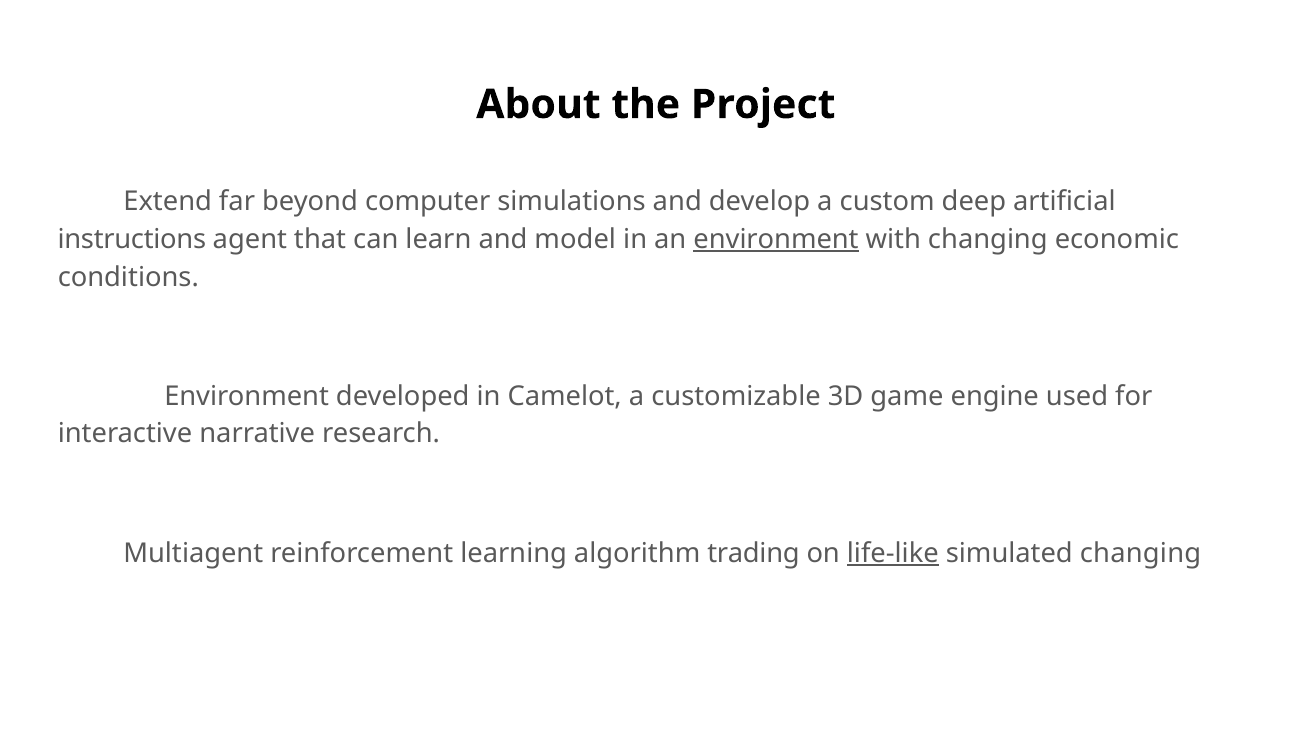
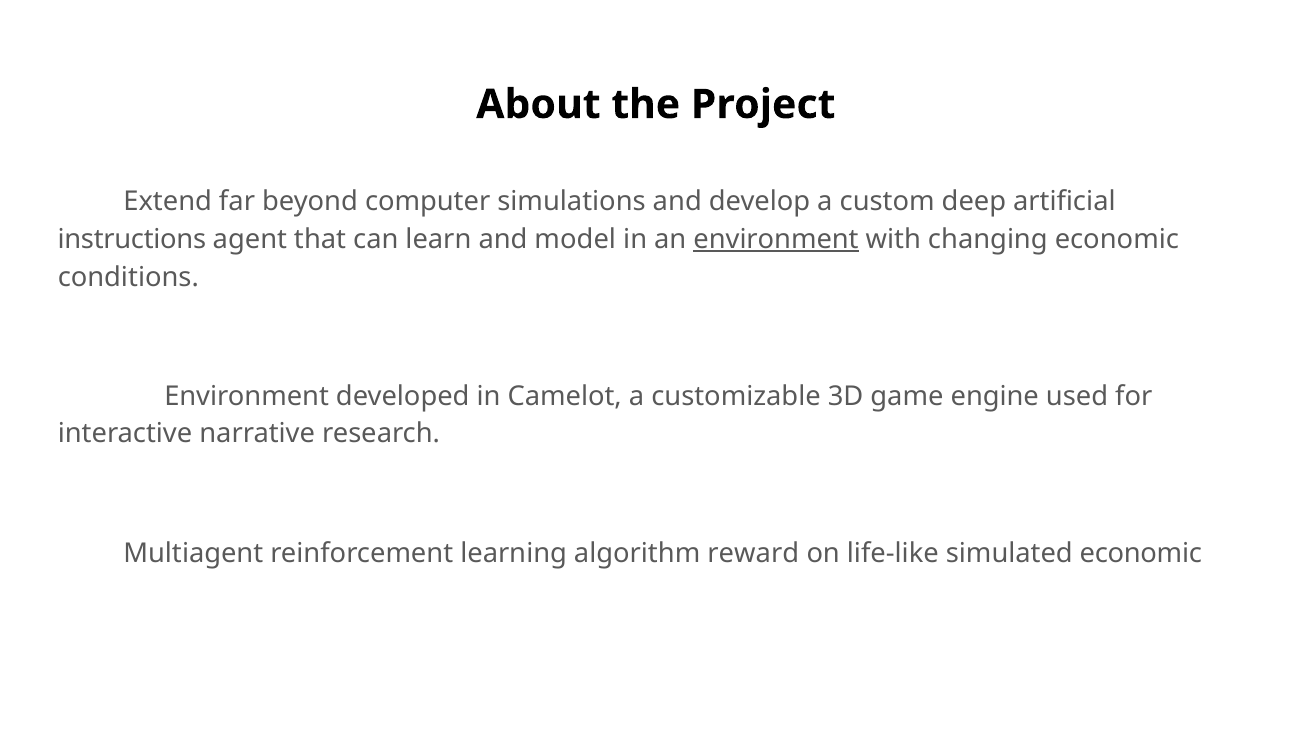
trading: trading -> reward (753, 553)
life-like underline: present -> none (893, 553)
simulated changing: changing -> economic (1141, 553)
